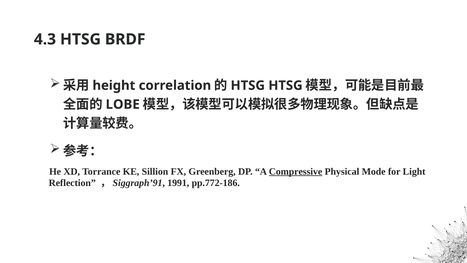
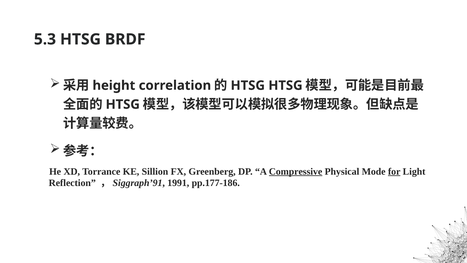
4.3: 4.3 -> 5.3 (45, 39)
LOBE: LOBE -> HTSG (123, 104)
for underline: none -> present (394, 171)
pp.772-186: pp.772-186 -> pp.177-186 (216, 183)
